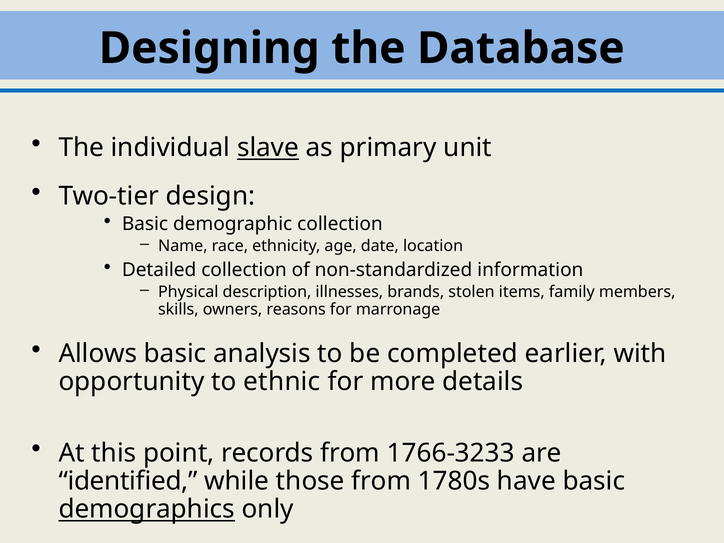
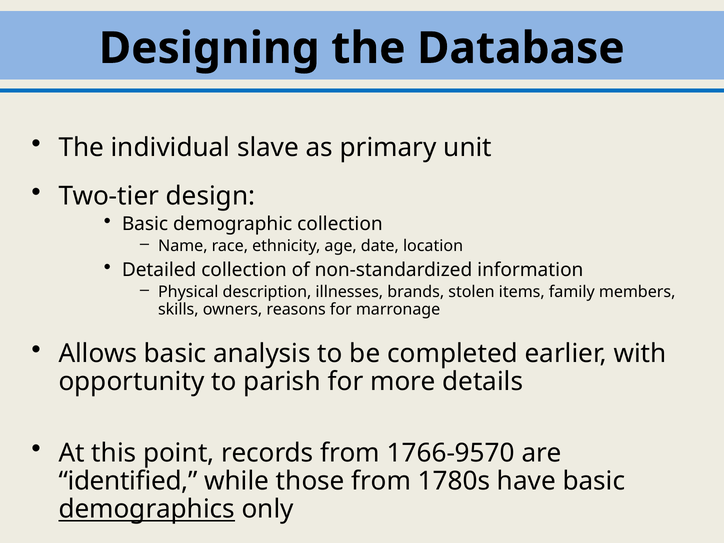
slave underline: present -> none (268, 148)
ethnic: ethnic -> parish (282, 382)
1766-3233: 1766-3233 -> 1766-9570 (451, 453)
